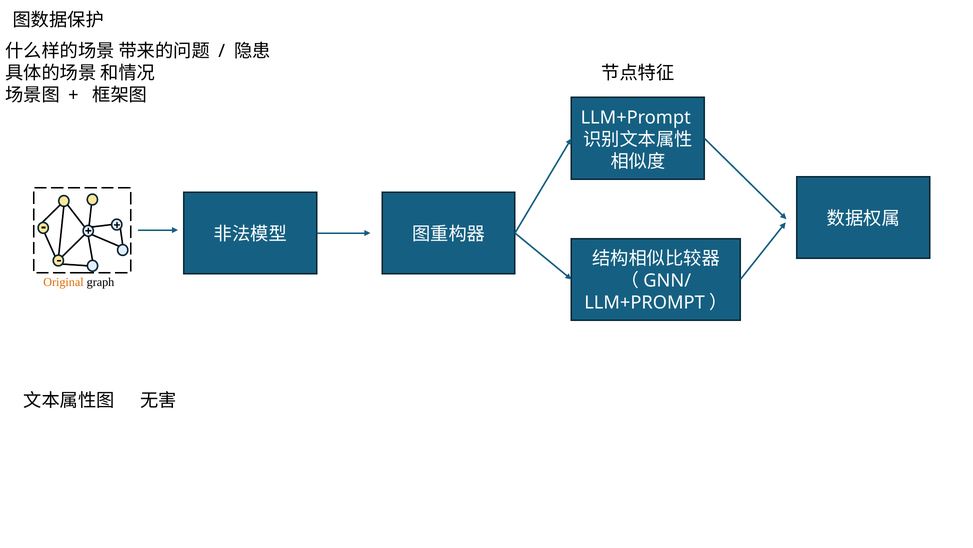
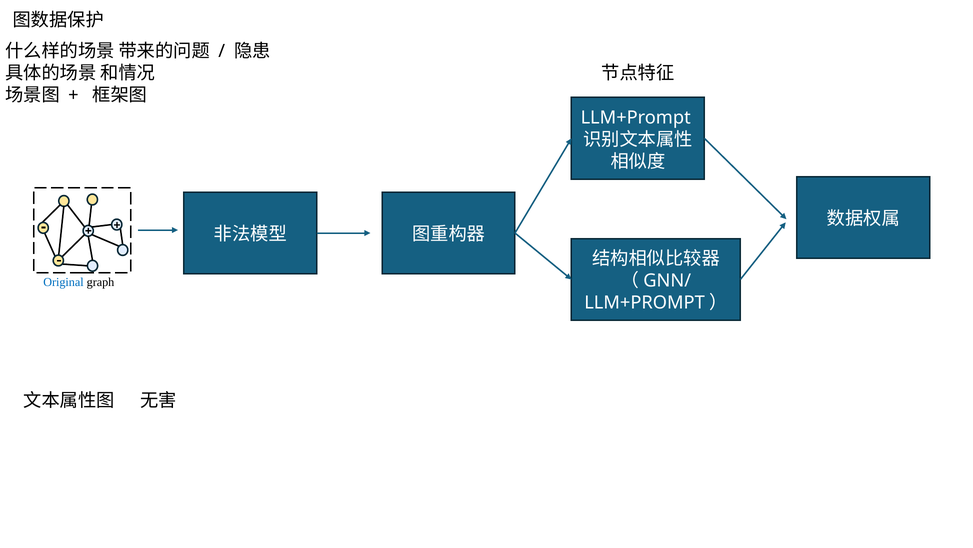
Original colour: orange -> blue (63, 282)
